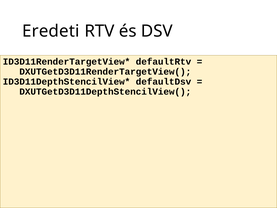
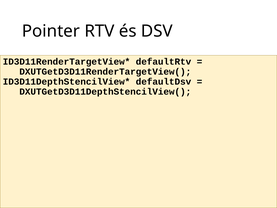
Eredeti: Eredeti -> Pointer (51, 31)
